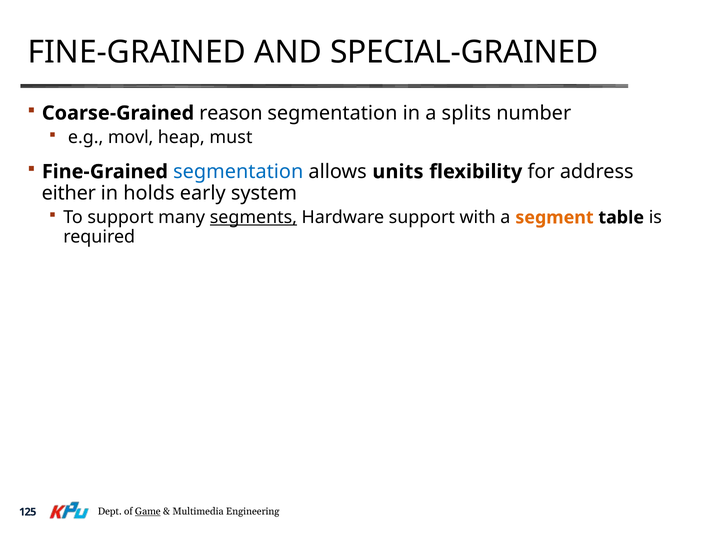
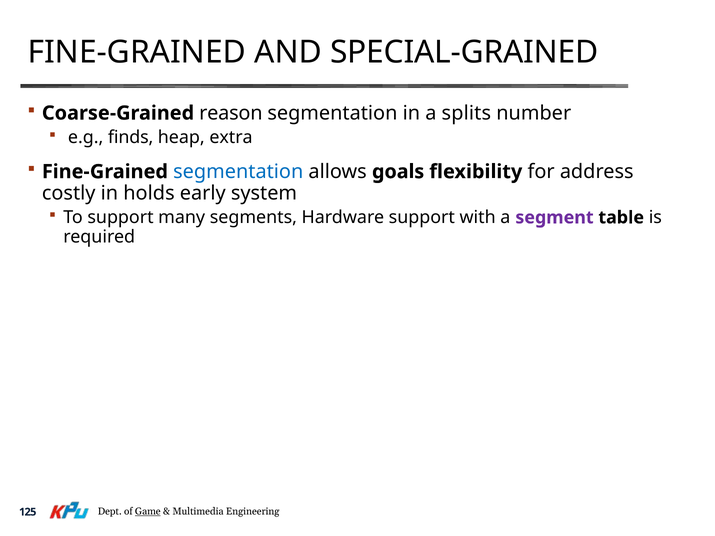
movl: movl -> finds (131, 137)
must: must -> extra (231, 137)
units: units -> goals (398, 172)
either: either -> costly (69, 193)
segments underline: present -> none (253, 218)
segment colour: orange -> purple (554, 218)
